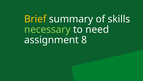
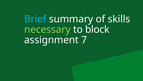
Brief colour: yellow -> light blue (35, 19)
need: need -> block (97, 29)
8: 8 -> 7 (84, 40)
